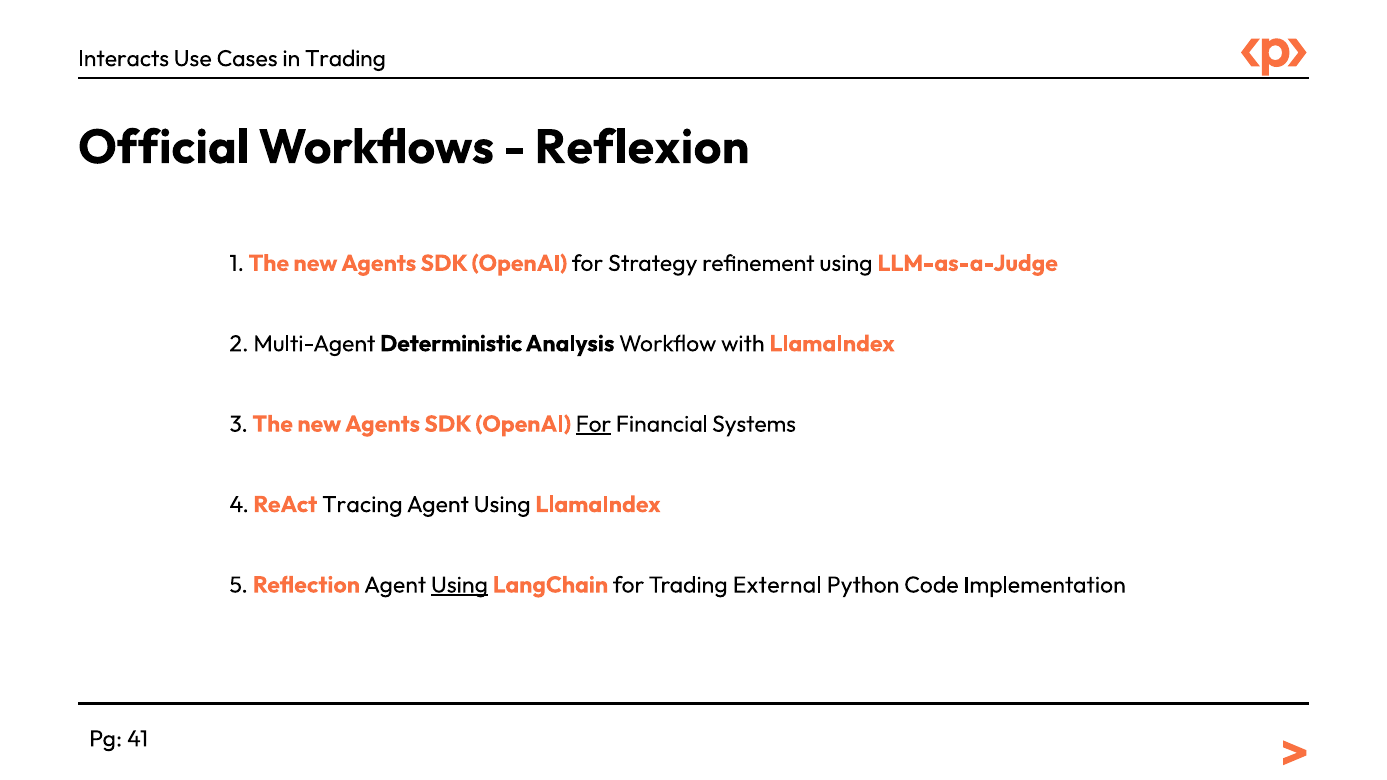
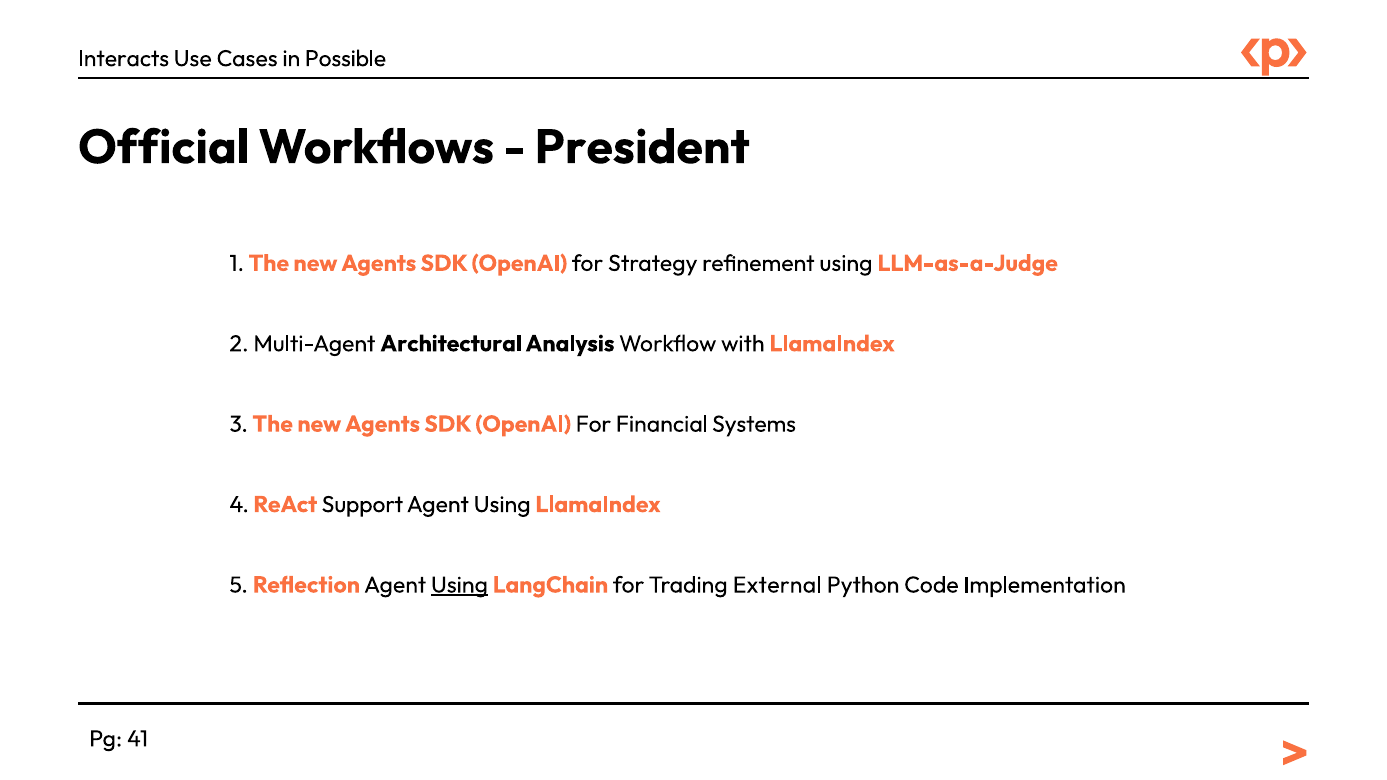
in Trading: Trading -> Possible (345, 59)
Reflexion: Reflexion -> President (642, 147)
Deterministic: Deterministic -> Architectural (451, 344)
For underline: present -> none (593, 424)
Tracing: Tracing -> Support (362, 505)
